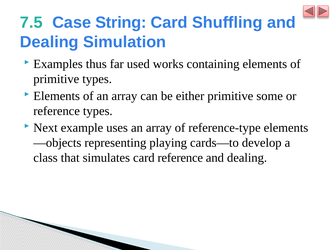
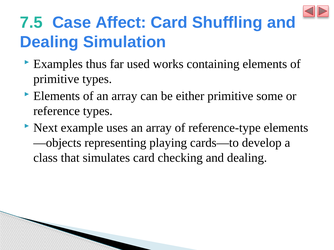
String: String -> Affect (121, 23)
card reference: reference -> checking (180, 158)
